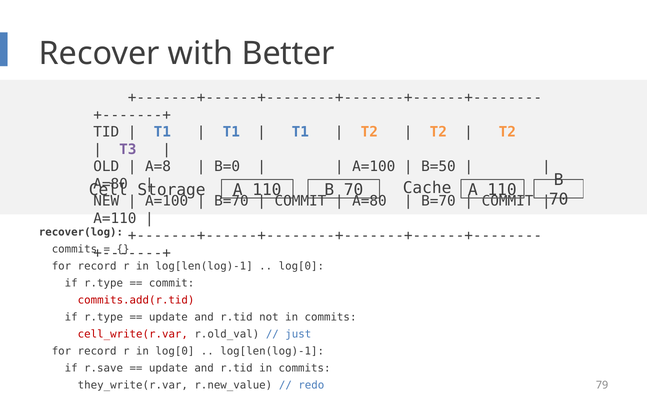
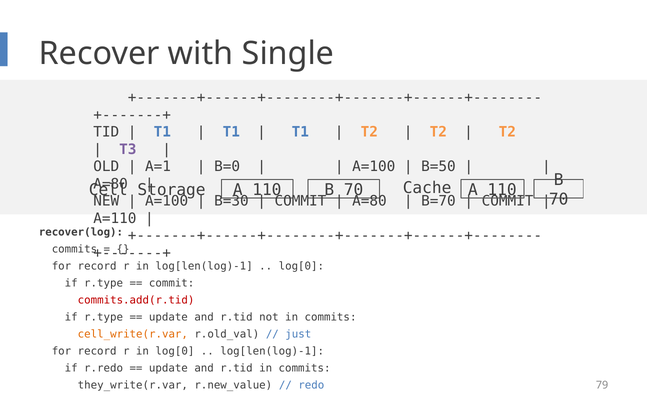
Better: Better -> Single (288, 54)
A=8: A=8 -> A=1 (158, 167)
B=70: B=70 -> B=30 (231, 201)
cell_write(r.var colour: red -> orange (133, 335)
r.save: r.save -> r.redo (104, 369)
